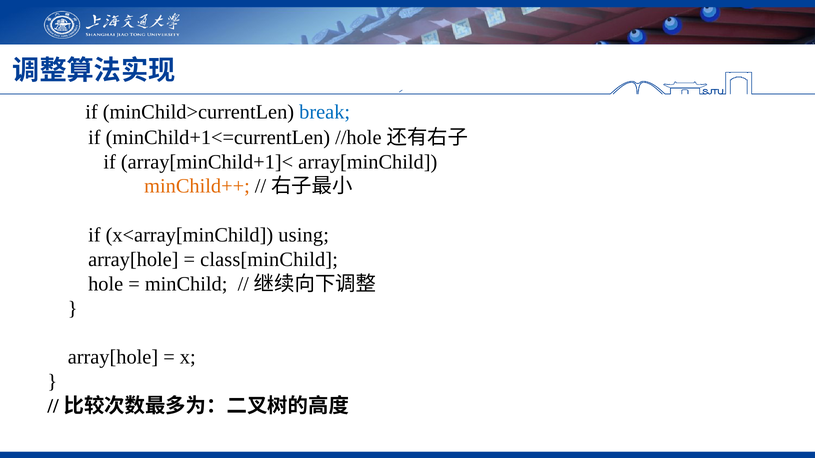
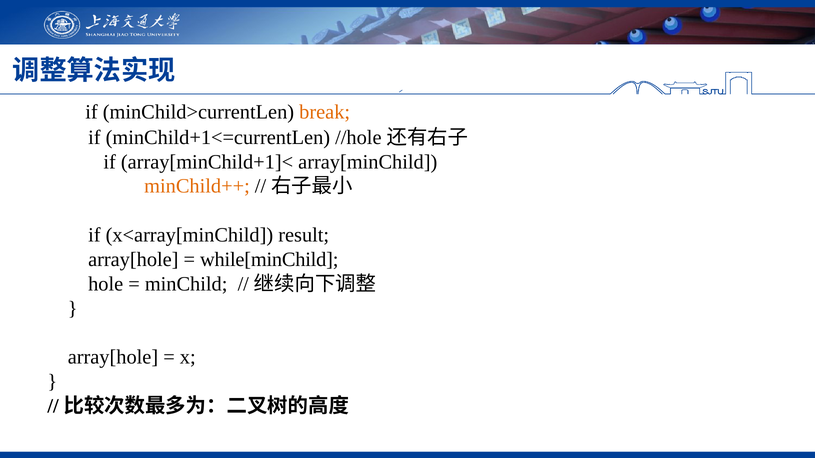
break colour: blue -> orange (325, 112)
using: using -> result (304, 235)
class[minChild: class[minChild -> while[minChild (269, 260)
